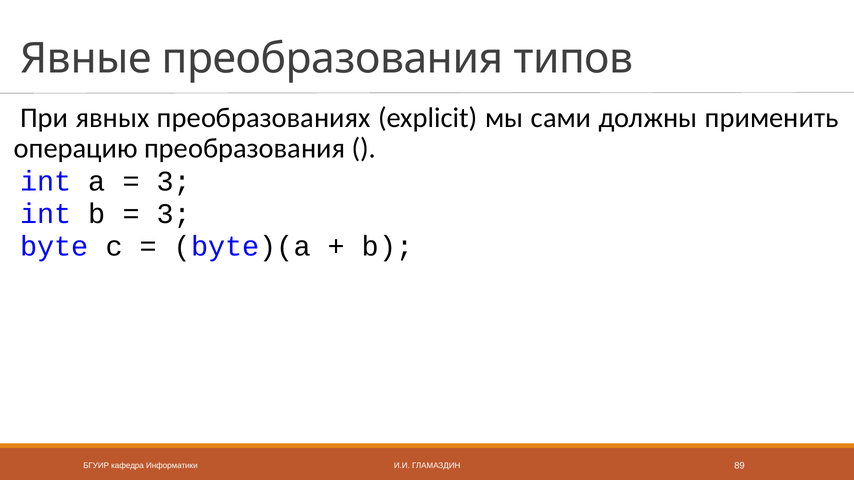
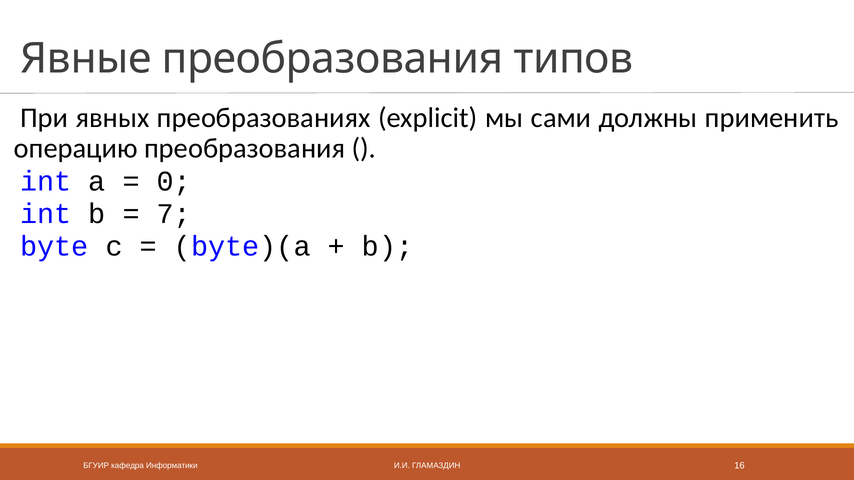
3: 3 -> 0 (174, 181)
3: 3 -> 7 (174, 214)
89: 89 -> 16 (739, 466)
